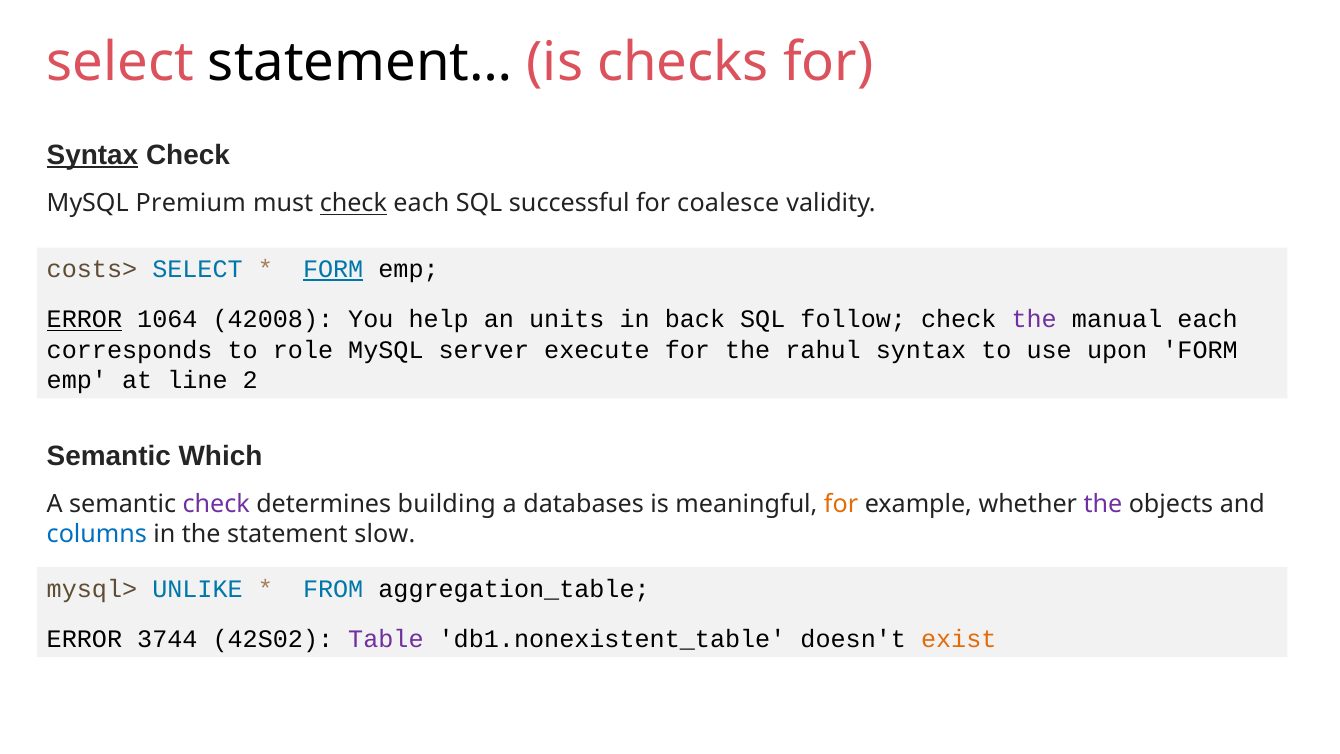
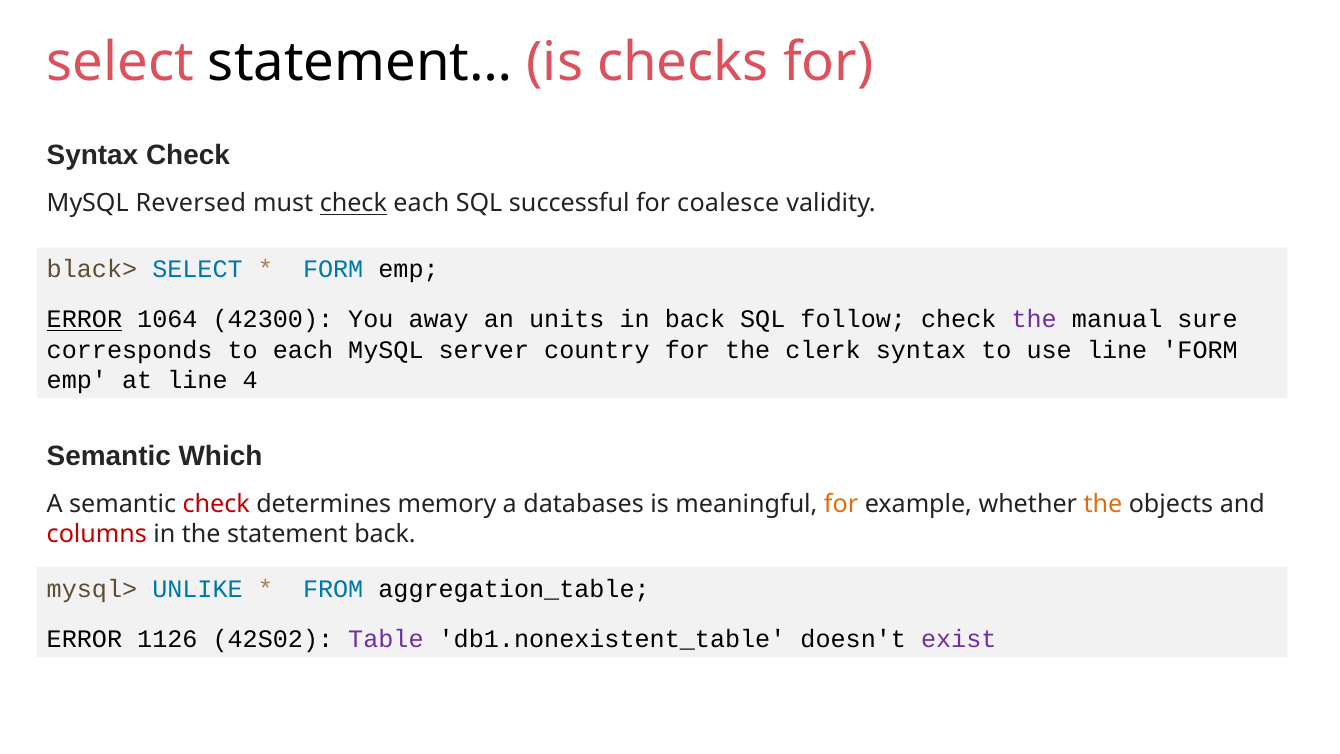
Syntax underline: present -> none (92, 155)
Premium: Premium -> Reversed (191, 204)
costs>: costs> -> black> (92, 269)
FORM underline: present -> none (333, 269)
42008: 42008 -> 42300 (273, 320)
help: help -> away (439, 320)
manual each: each -> sure (1208, 320)
to role: role -> each (303, 350)
execute: execute -> country (597, 350)
rahul: rahul -> clerk (823, 350)
use upon: upon -> line (1117, 350)
2: 2 -> 4 (250, 380)
check colour: purple -> red (216, 504)
building: building -> memory (447, 504)
the colour: purple -> orange (1103, 504)
columns colour: blue -> red (97, 534)
statement slow: slow -> back (385, 534)
3744: 3744 -> 1126 (167, 639)
exist colour: orange -> purple (959, 639)
